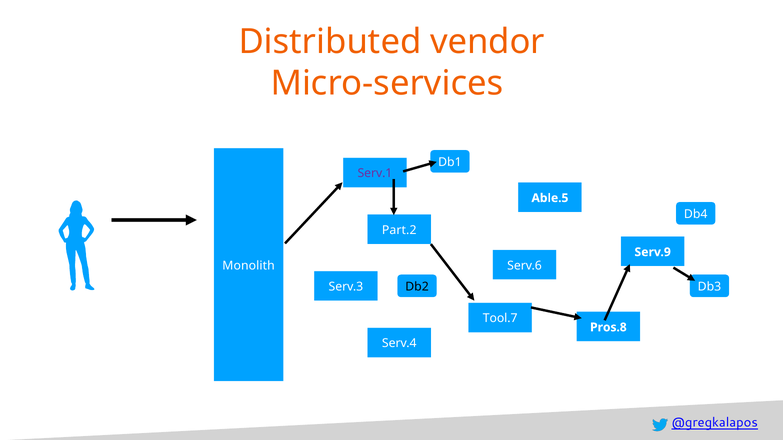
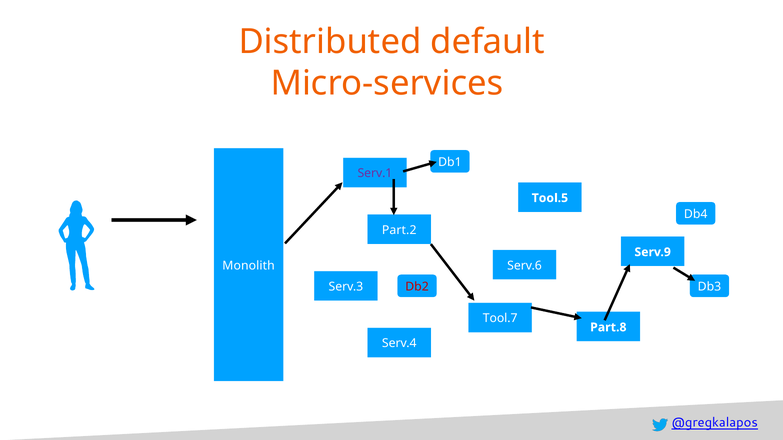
vendor: vendor -> default (488, 42)
Able.5: Able.5 -> Tool.5 (550, 198)
Db2 colour: black -> red (417, 287)
Pros.8: Pros.8 -> Part.8 (608, 328)
